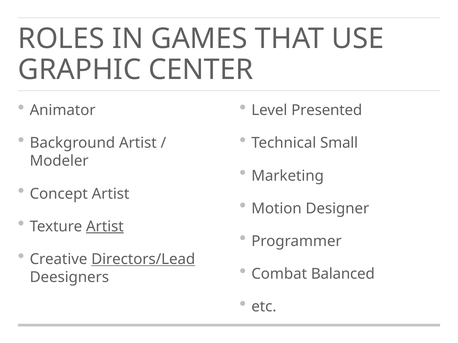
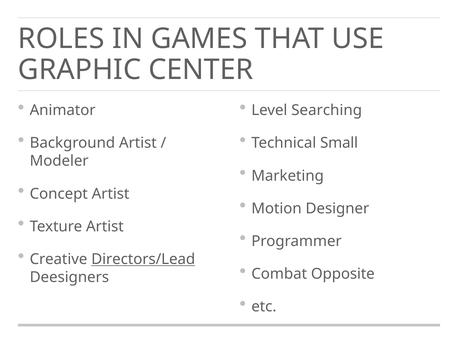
Presented: Presented -> Searching (327, 110)
Artist underline: present -> none (105, 227)
Balanced: Balanced -> Opposite (343, 274)
